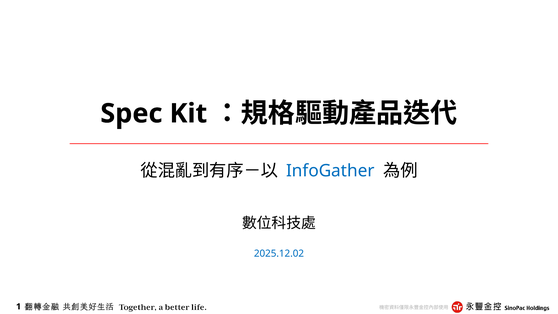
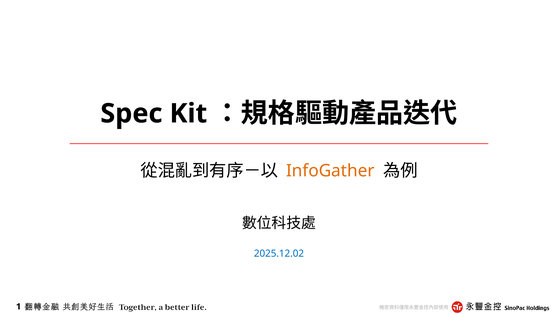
InfoGather colour: blue -> orange (330, 171)
